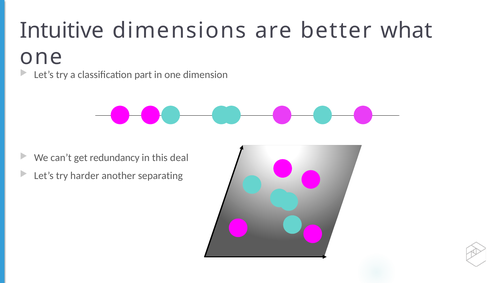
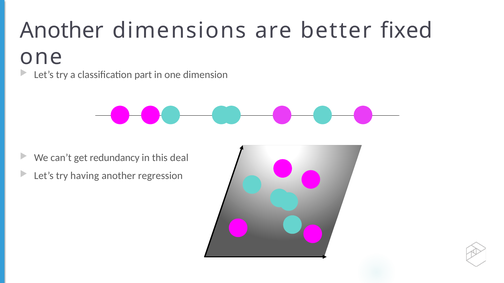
Intuitive: Intuitive -> Another (62, 31)
what: what -> fixed (407, 31)
harder: harder -> having (85, 176)
separating: separating -> regression (160, 176)
